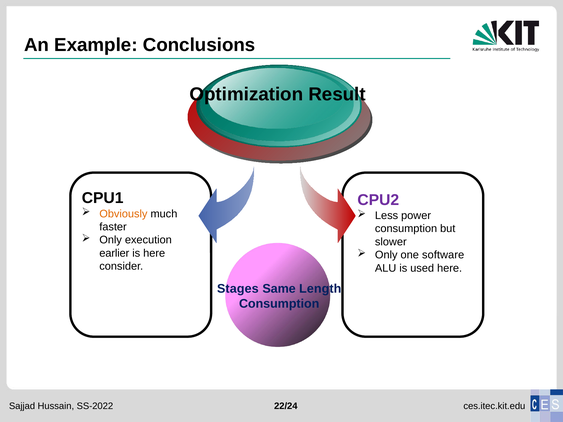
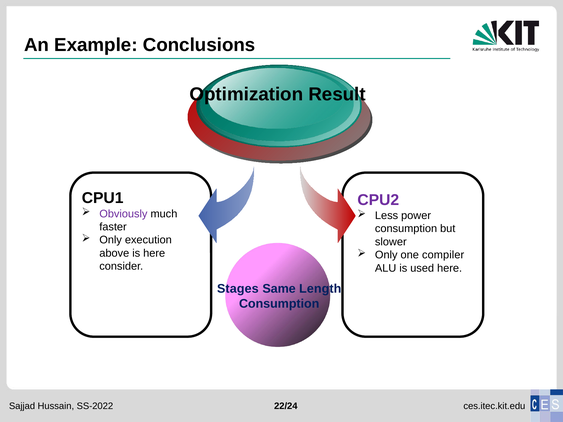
Obviously colour: orange -> purple (123, 214)
earlier: earlier -> above (114, 253)
software: software -> compiler (443, 255)
